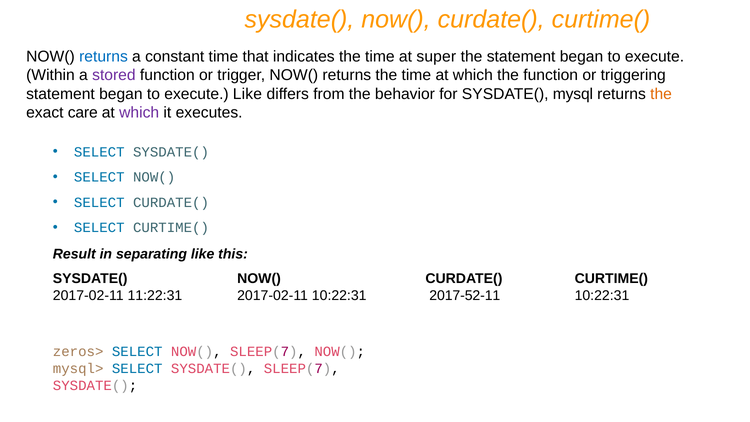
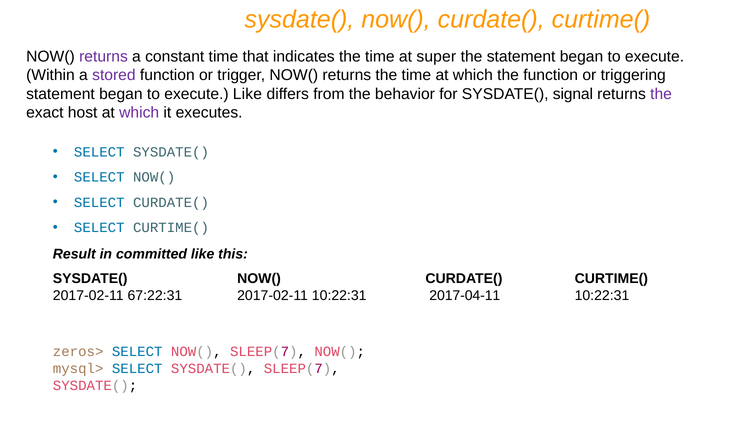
returns colour: blue -> purple (103, 56)
mysql: mysql -> signal (573, 94)
the colour: orange -> purple (661, 94)
care: care -> host (83, 113)
separating: separating -> committed (152, 254)
11:22:31: 11:22:31 -> 67:22:31 (155, 295)
2017-52-11: 2017-52-11 -> 2017-04-11 (465, 295)
